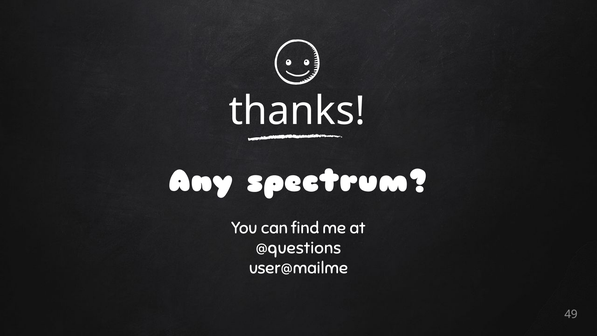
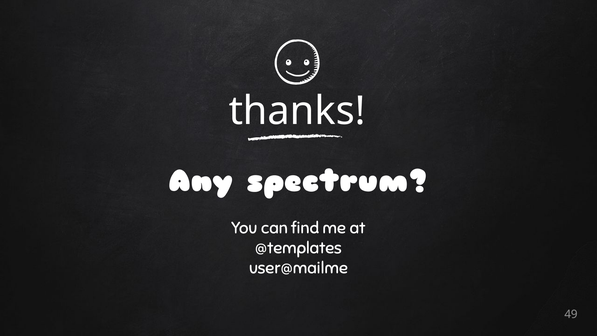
@questions: @questions -> @templates (299, 248)
